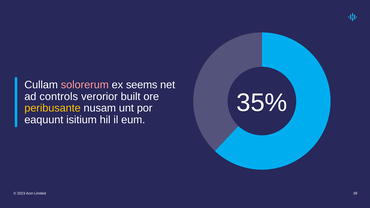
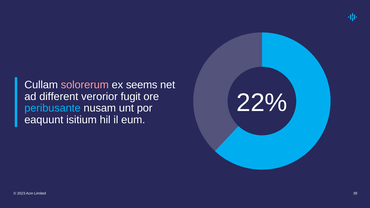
35%: 35% -> 22% (262, 103)
controls: controls -> different (59, 97)
built: built -> fugit (131, 97)
peribusante colour: yellow -> light blue (53, 108)
